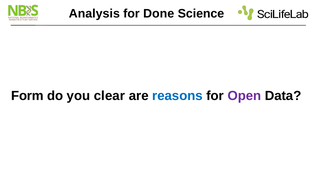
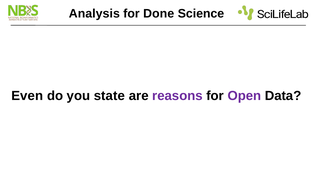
Form: Form -> Even (27, 96)
clear: clear -> state (109, 96)
reasons colour: blue -> purple (177, 96)
